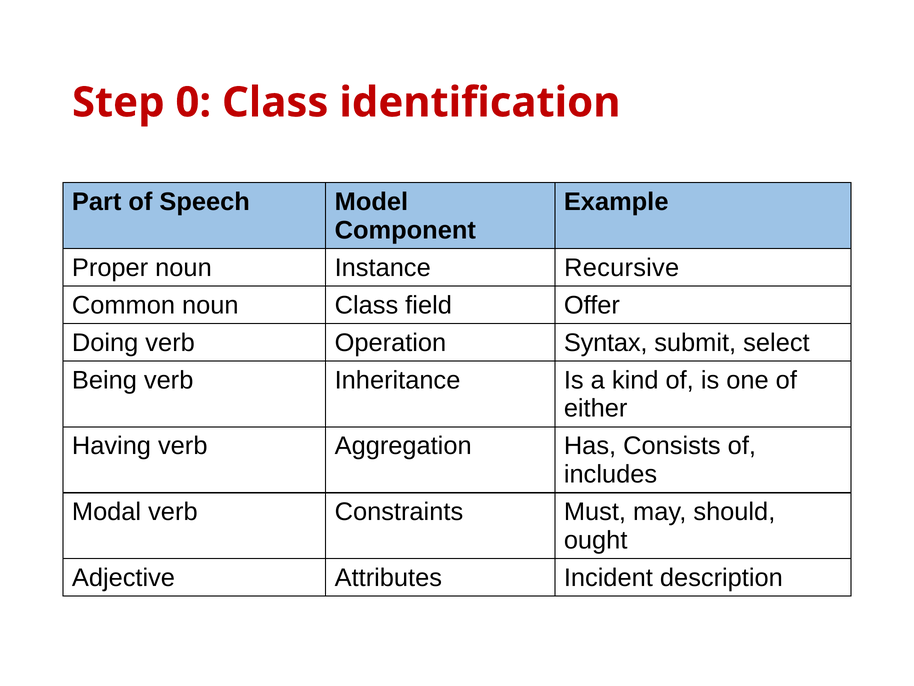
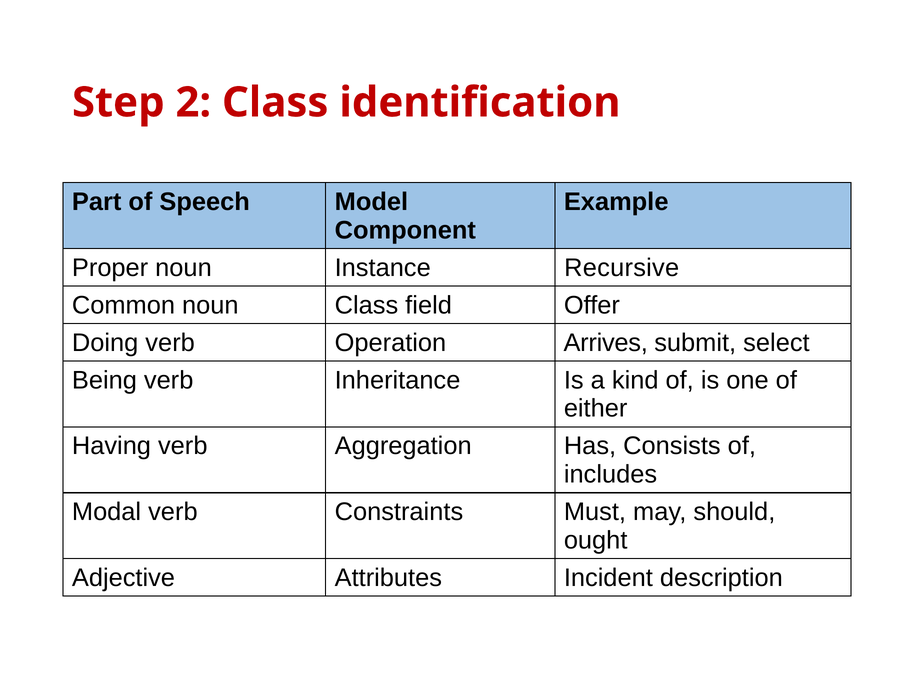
0: 0 -> 2 (193, 102)
Syntax: Syntax -> Arrives (606, 342)
